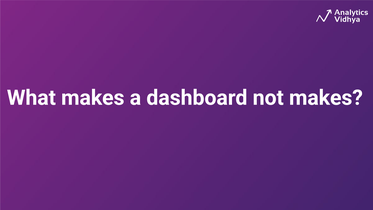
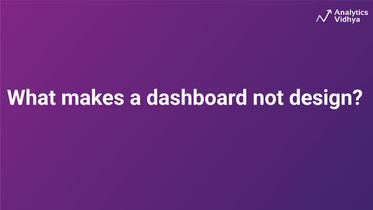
not makes: makes -> design (326, 98)
